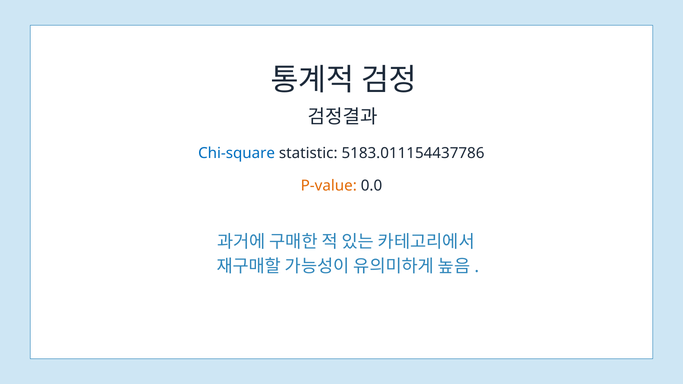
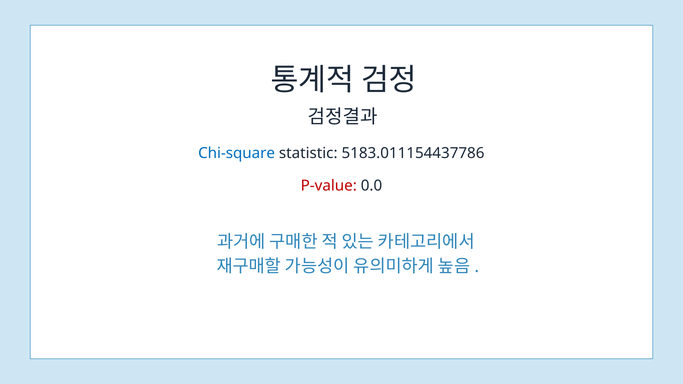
P-value colour: orange -> red (329, 186)
